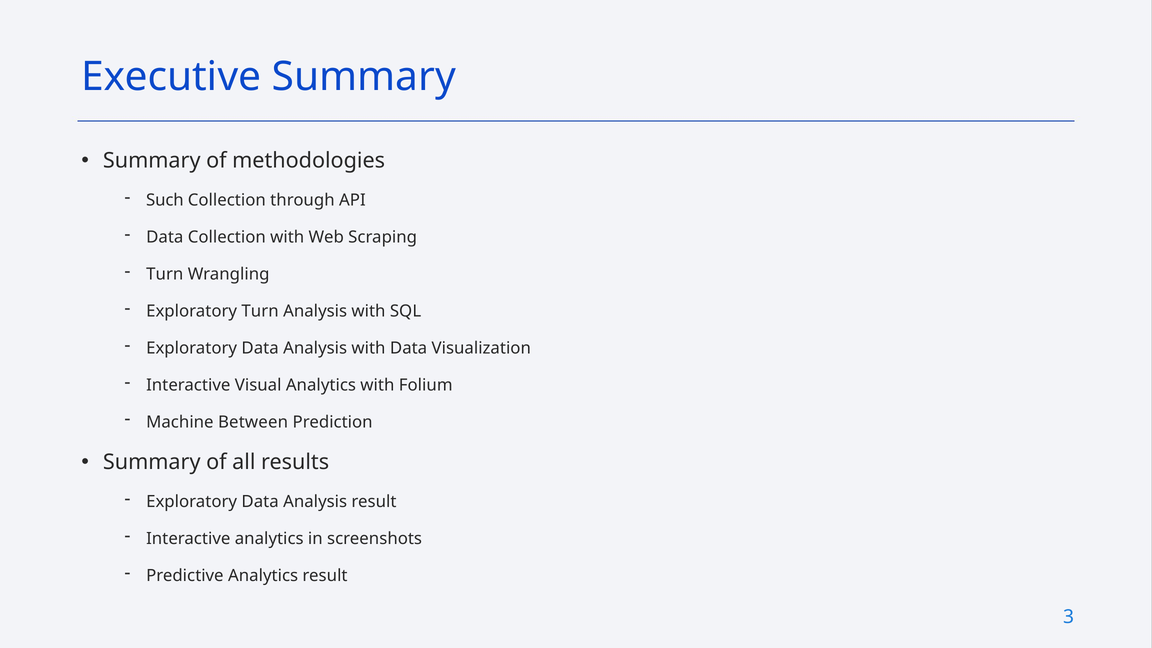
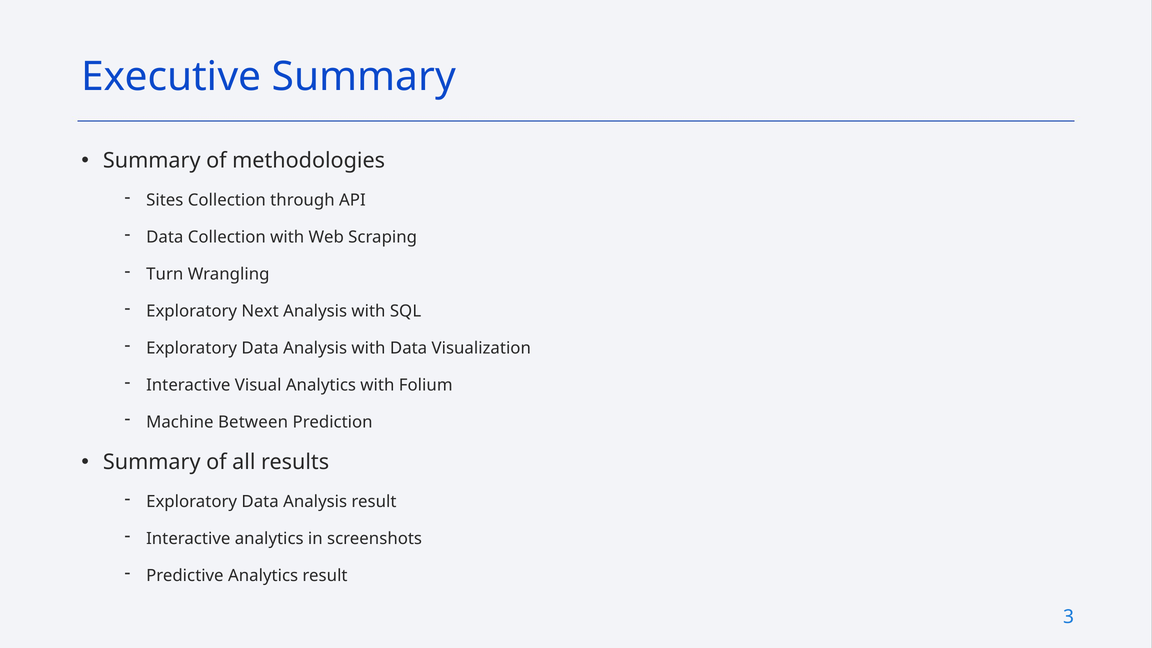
Such: Such -> Sites (165, 200)
Exploratory Turn: Turn -> Next (260, 311)
